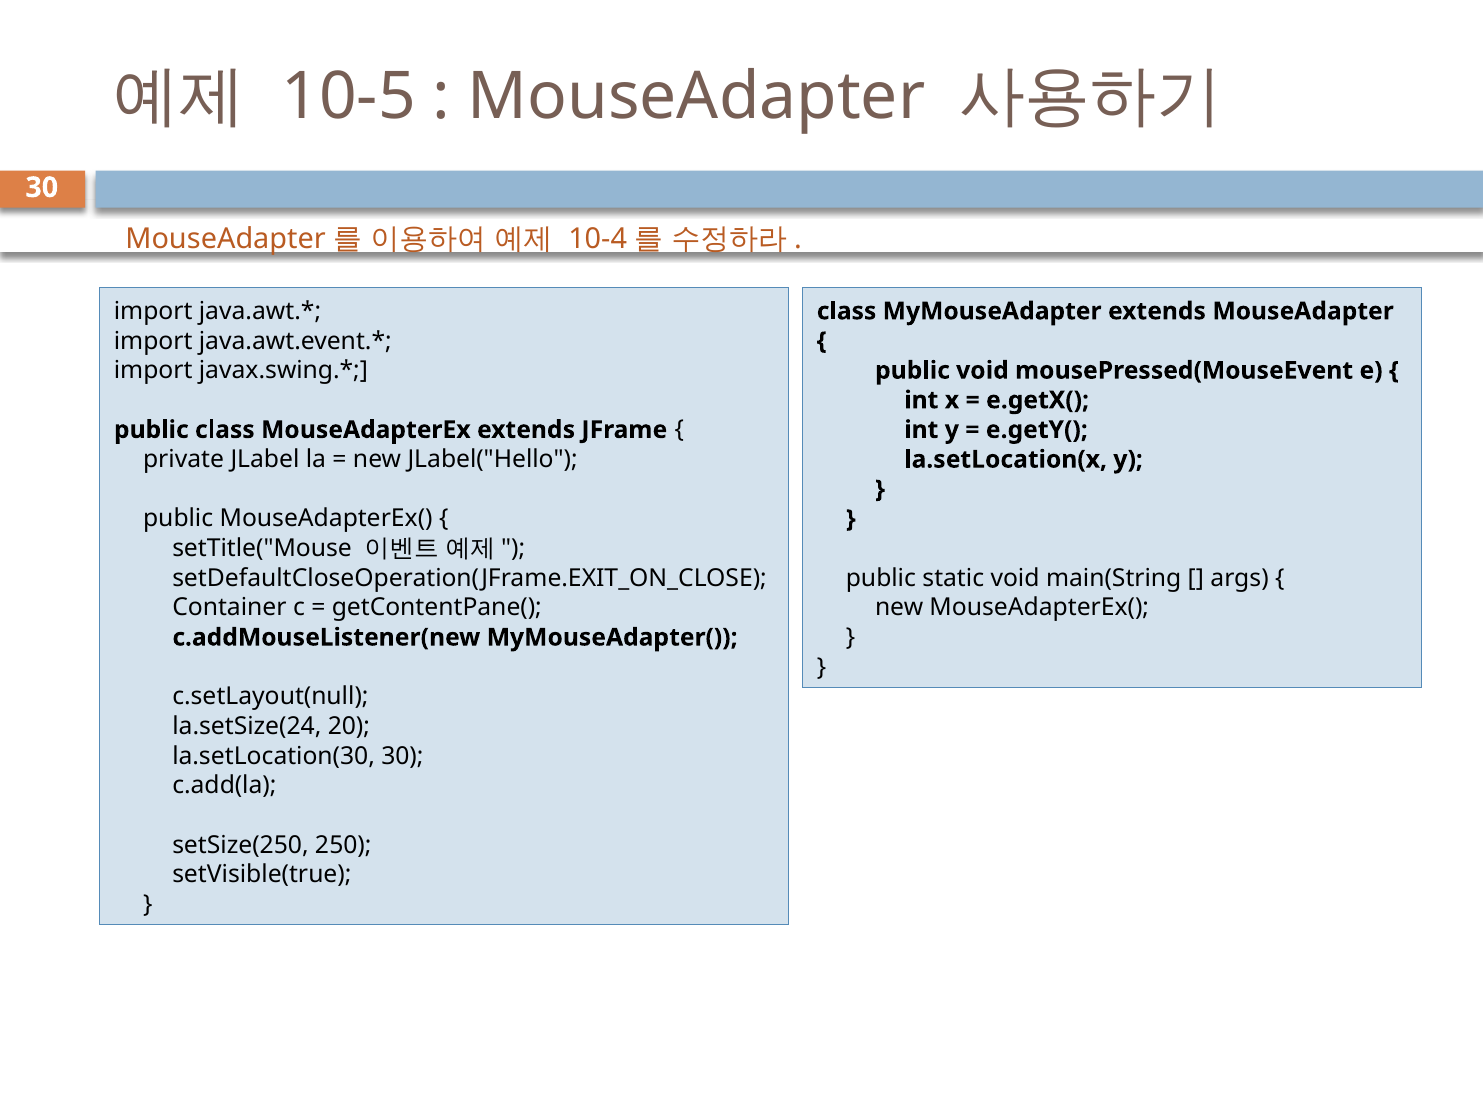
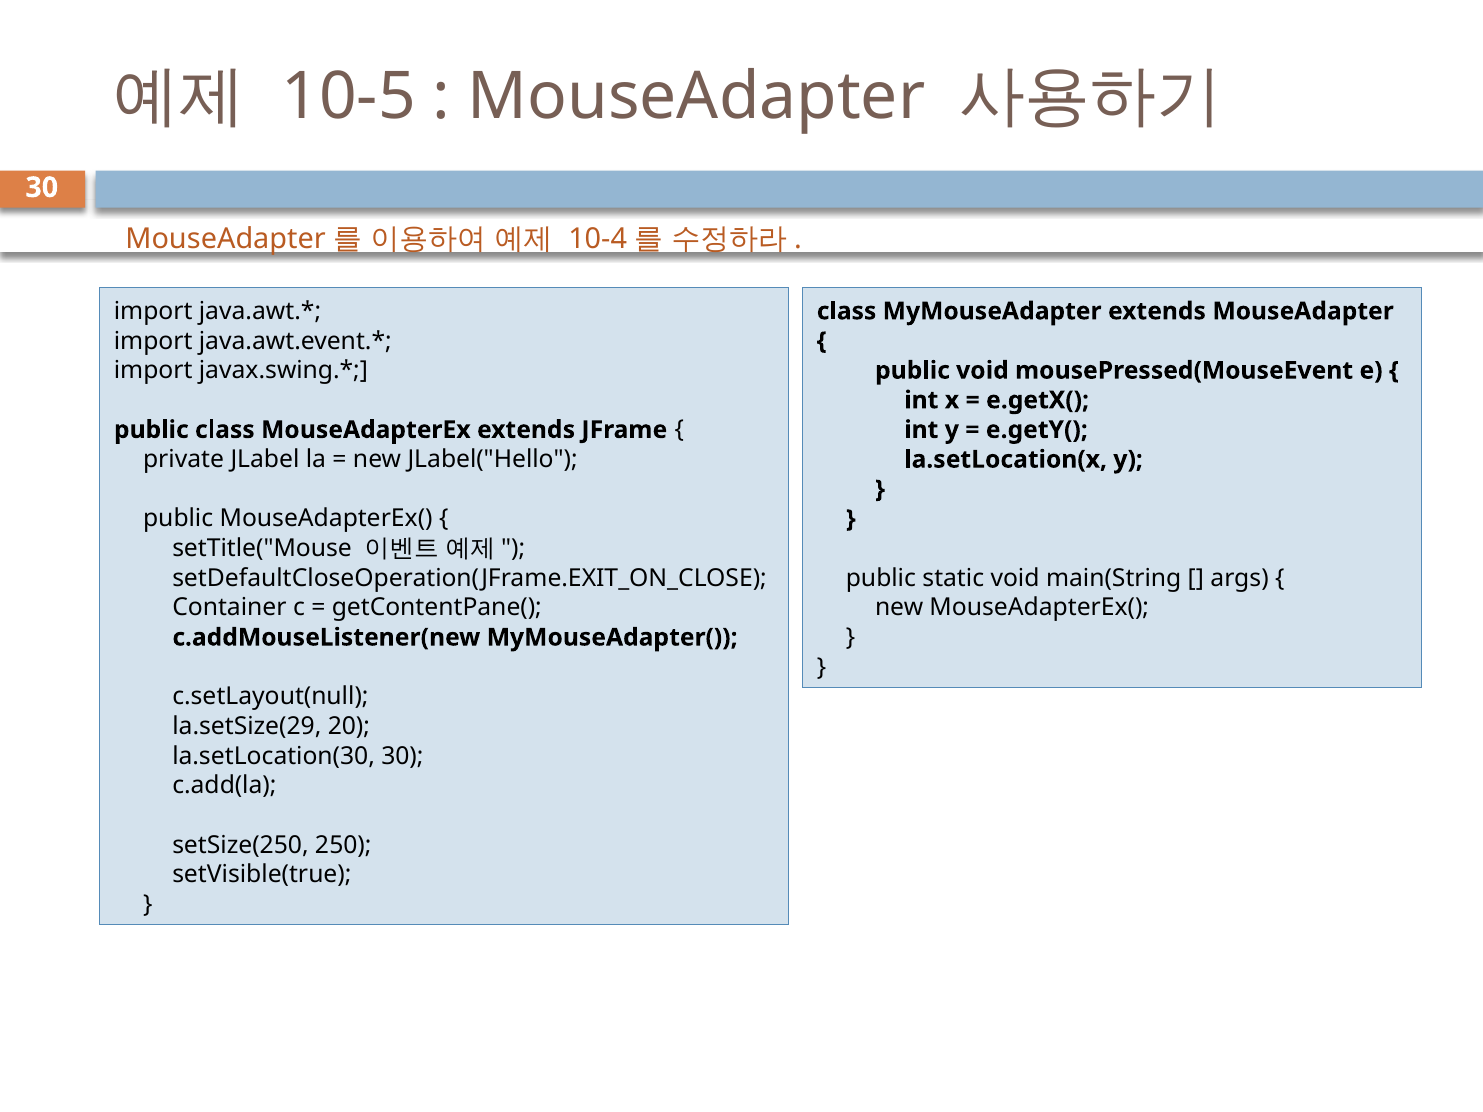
la.setSize(24: la.setSize(24 -> la.setSize(29 (247, 727)
